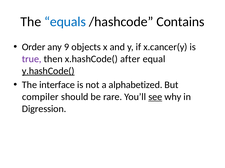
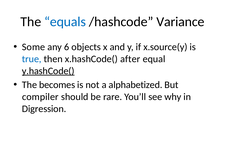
Contains: Contains -> Variance (180, 22)
Order: Order -> Some (34, 47)
9: 9 -> 6 (67, 47)
x.cancer(y: x.cancer(y -> x.source(y (165, 47)
true colour: purple -> blue (32, 59)
interface: interface -> becomes (57, 85)
see underline: present -> none (155, 97)
